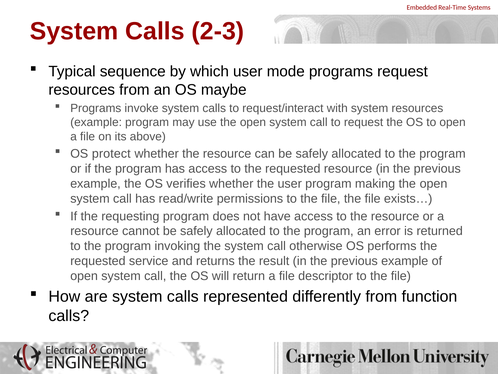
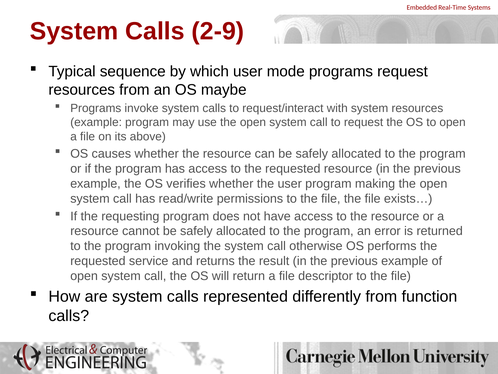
2-3: 2-3 -> 2-9 (218, 31)
protect: protect -> causes (111, 154)
